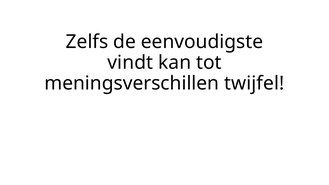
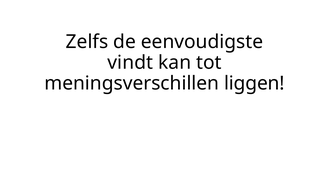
twijfel: twijfel -> liggen (254, 83)
